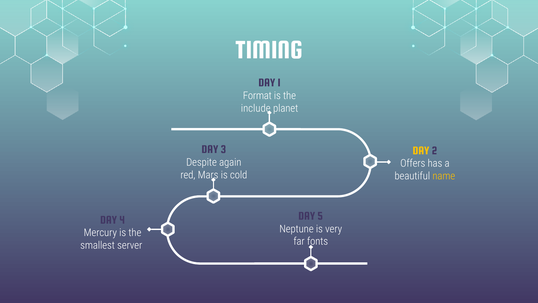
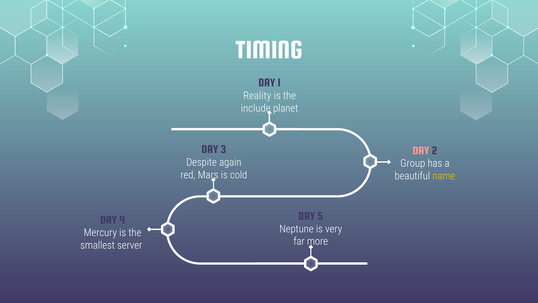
Format: Format -> Reality (257, 96)
DAY colour: yellow -> pink (421, 150)
Offers: Offers -> Group (413, 163)
fonts: fonts -> more (318, 241)
